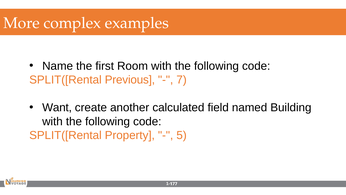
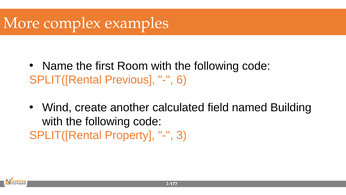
7: 7 -> 6 (182, 80)
Want: Want -> Wind (57, 107)
5: 5 -> 3 (182, 135)
